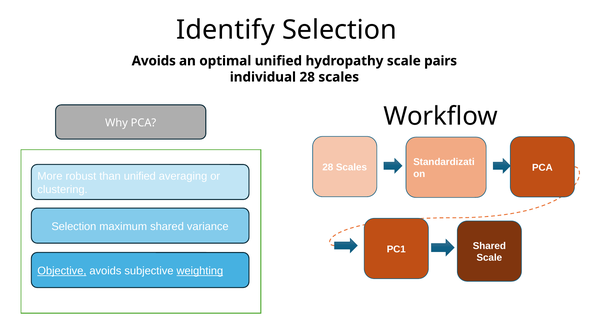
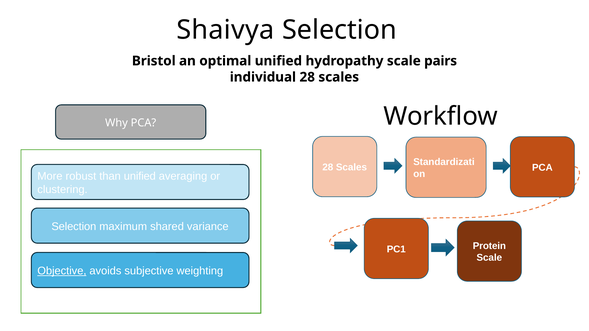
Identify: Identify -> Shaivya (225, 30)
Avoids: Avoids -> Bristol (154, 61)
PC1 Shared: Shared -> Protein (489, 246)
weighting underline: present -> none (200, 271)
